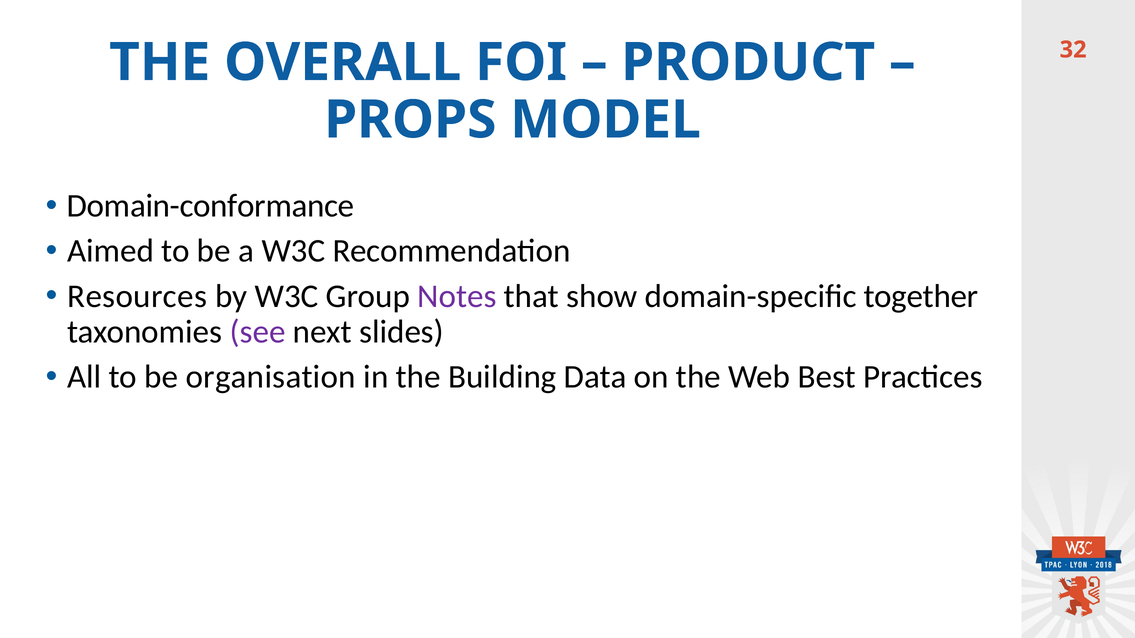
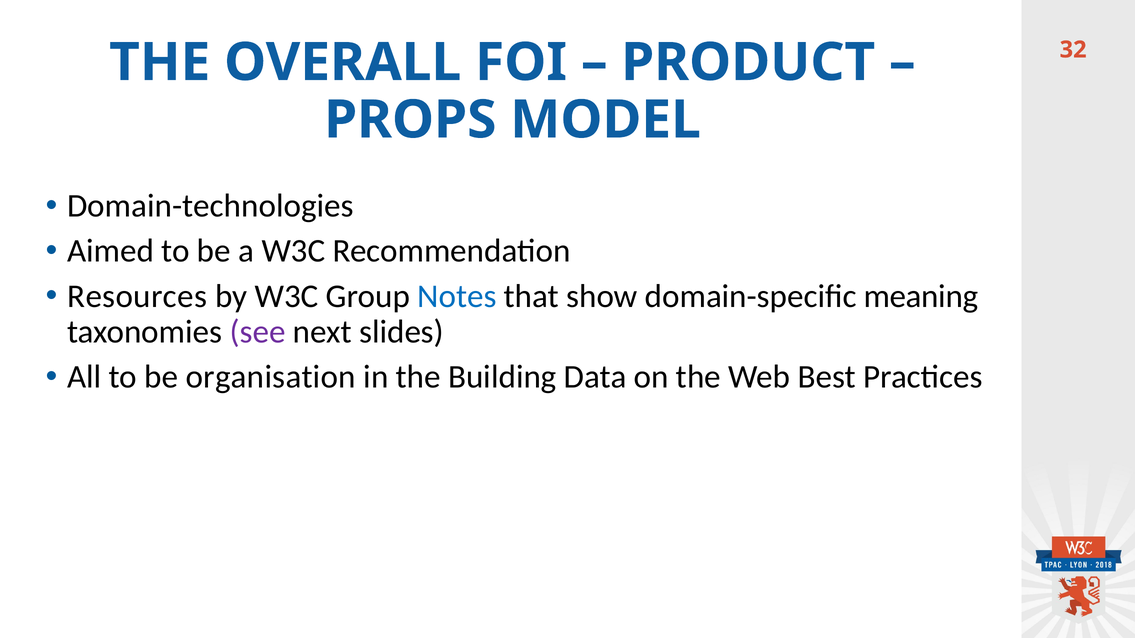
Domain-conformance: Domain-conformance -> Domain-technologies (210, 206)
Notes colour: purple -> blue (457, 296)
together: together -> meaning (921, 296)
